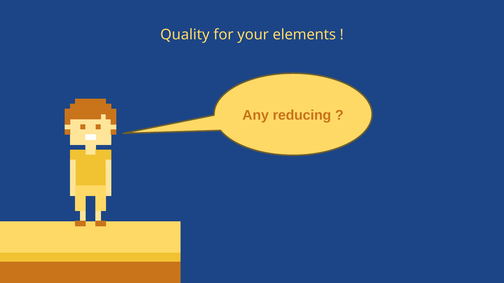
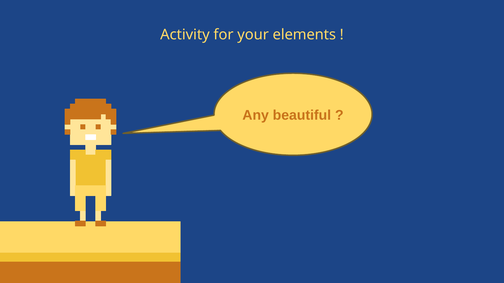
Quality: Quality -> Activity (185, 35)
reducing: reducing -> beautiful (302, 115)
